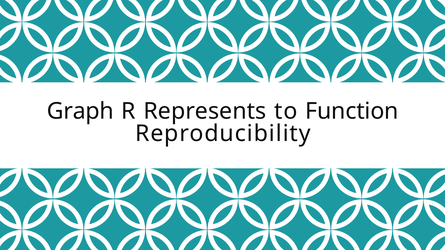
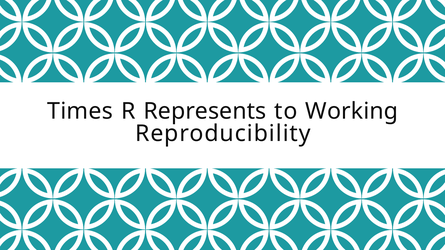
Graph: Graph -> Times (80, 111)
Function: Function -> Working (352, 111)
